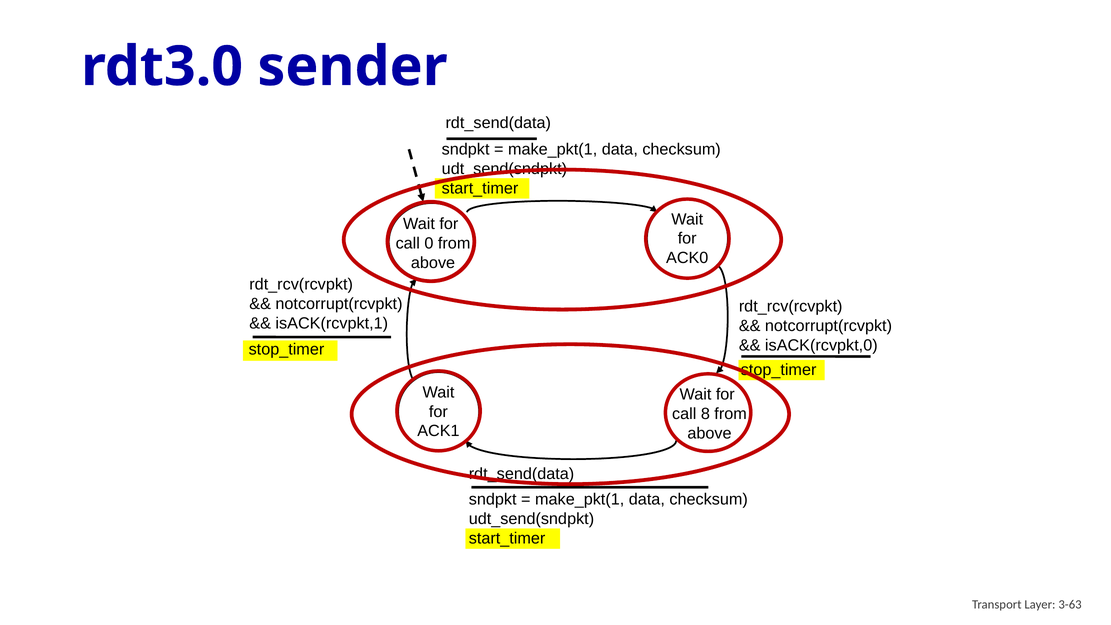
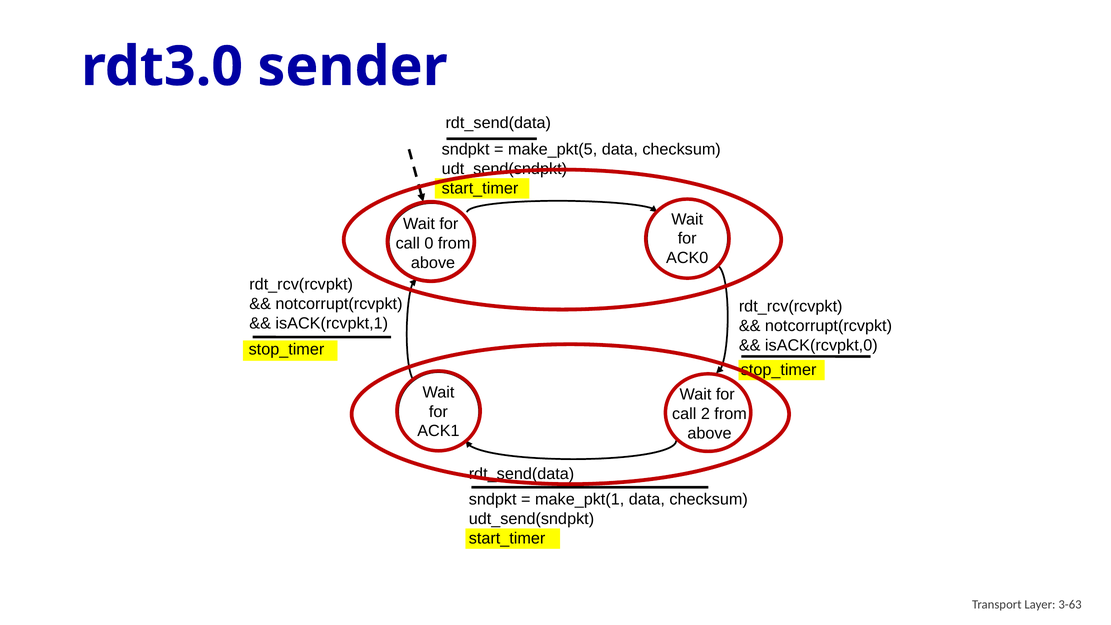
make_pkt(1: make_pkt(1 -> make_pkt(5 (553, 150)
8: 8 -> 2 (705, 414)
